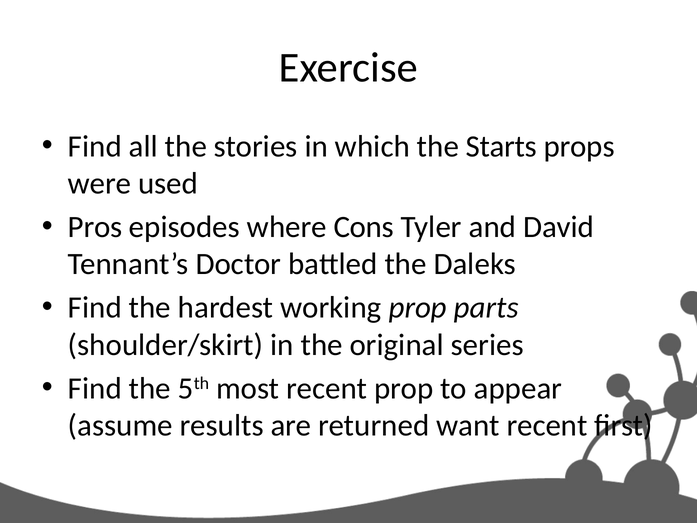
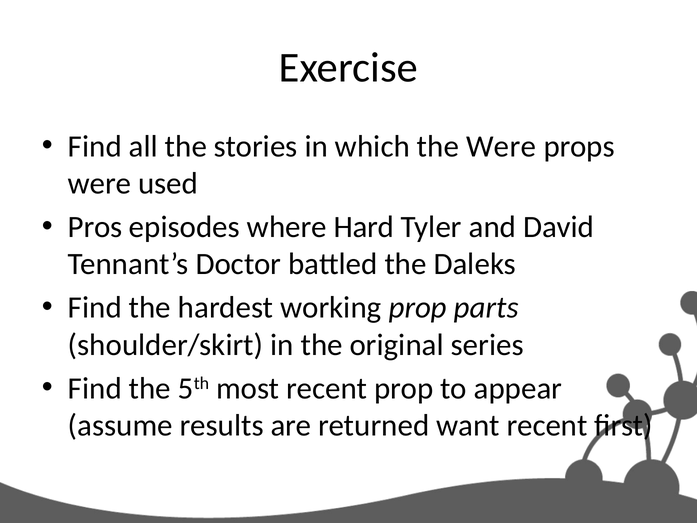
the Starts: Starts -> Were (501, 146)
Cons: Cons -> Hard (364, 227)
